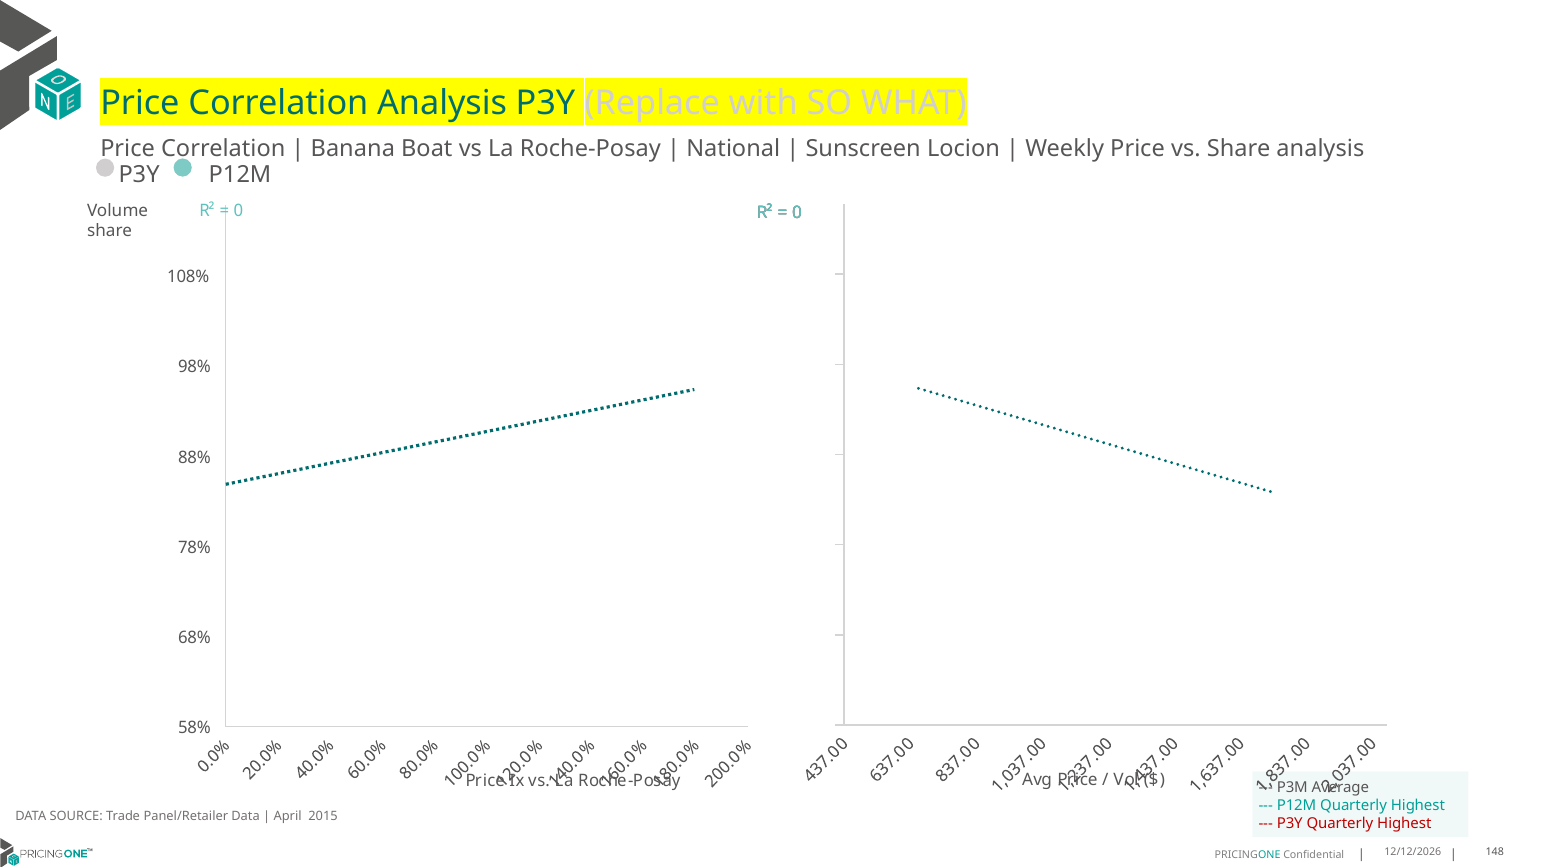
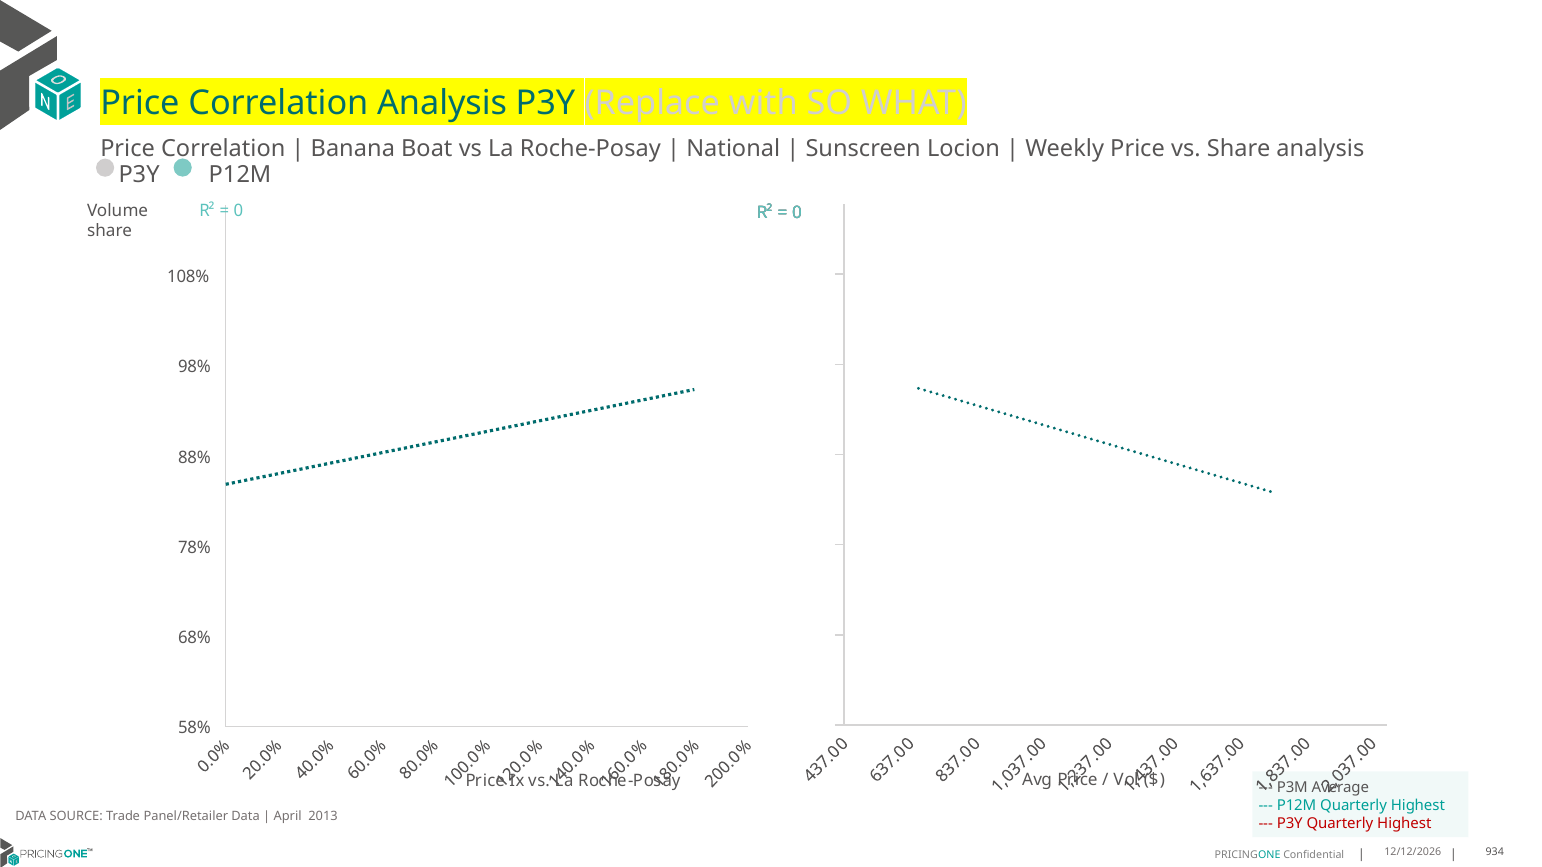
2015: 2015 -> 2013 (323, 817)
148: 148 -> 934 (1495, 853)
